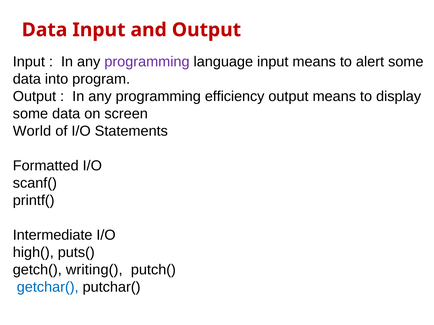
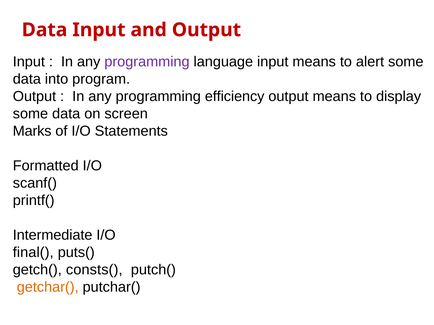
World: World -> Marks (32, 131)
high(: high( -> final( (33, 253)
writing(: writing( -> consts( (94, 270)
getchar( colour: blue -> orange (48, 287)
